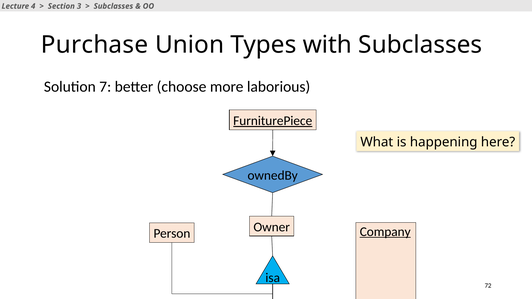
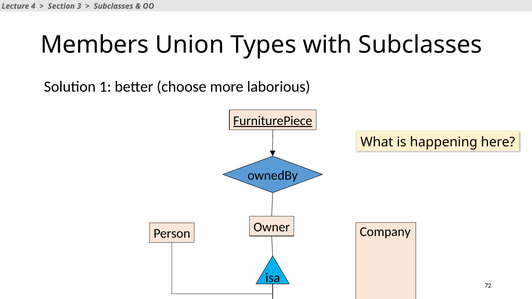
Purchase: Purchase -> Members (95, 45)
7: 7 -> 1 (105, 87)
Company underline: present -> none (385, 232)
